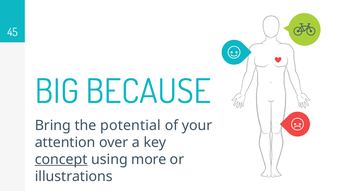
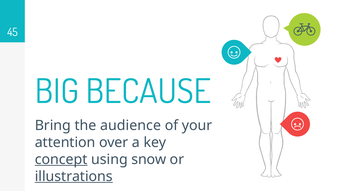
potential: potential -> audience (131, 126)
more: more -> snow (149, 160)
illustrations underline: none -> present (74, 177)
